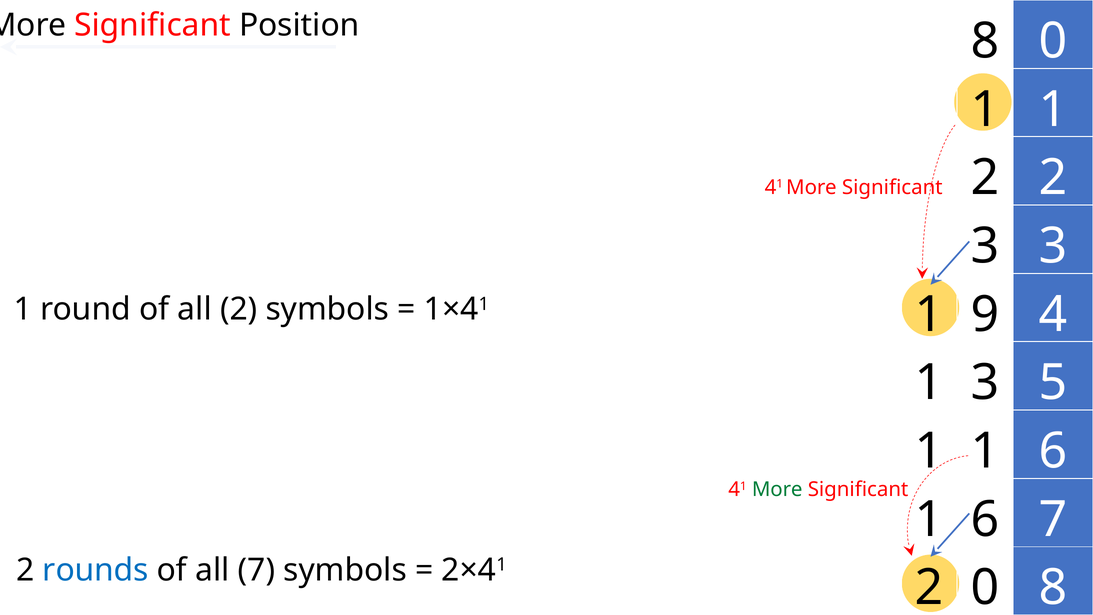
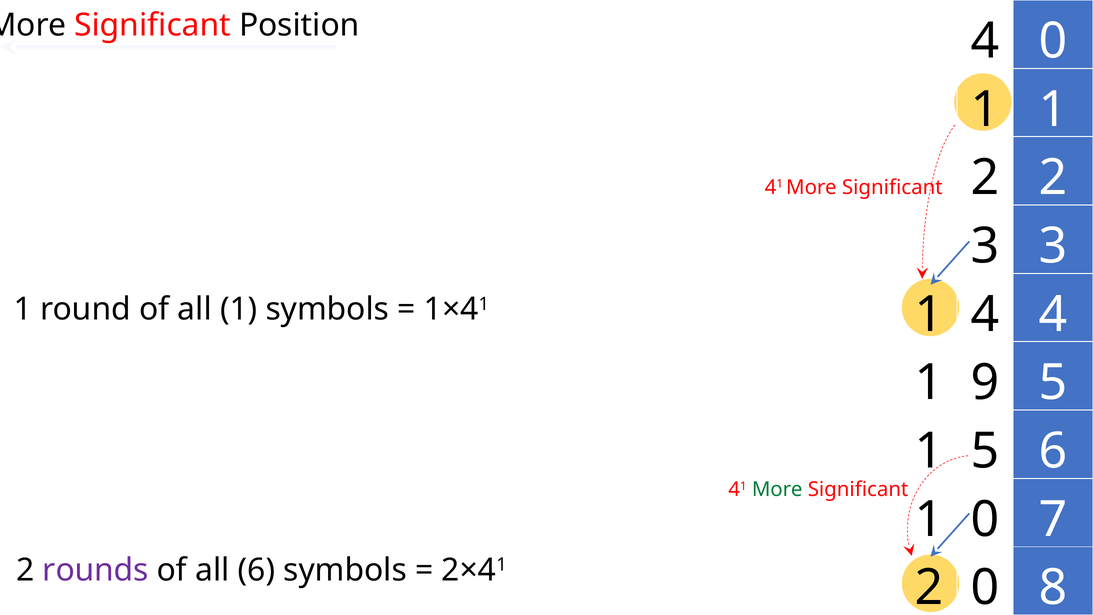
8: 8 -> 4 (985, 41)
all 2: 2 -> 1 (239, 309)
1 9: 9 -> 4 (985, 314)
1 3: 3 -> 9 (985, 383)
1: 1 -> 5 (985, 451)
6: 6 -> 0 (985, 519)
rounds colour: blue -> purple (96, 570)
all 7: 7 -> 6 (256, 570)
